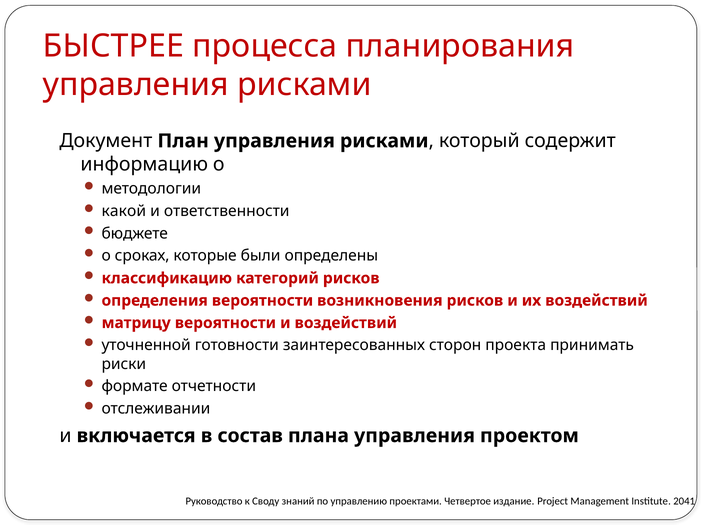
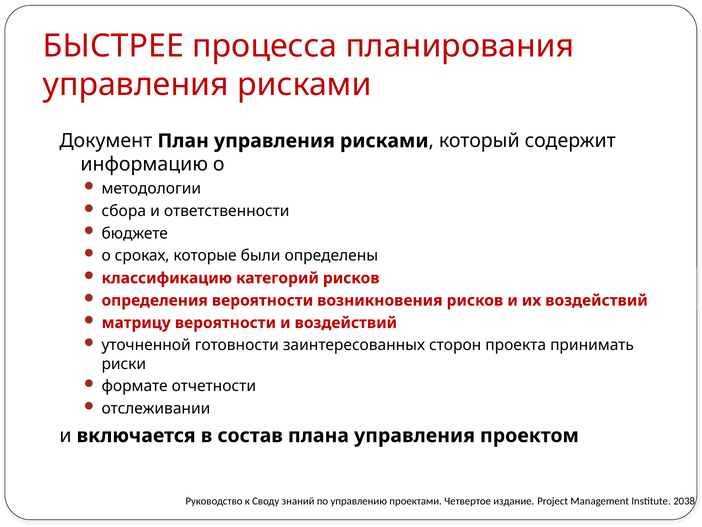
какой: какой -> сбора (124, 211)
2041: 2041 -> 2038 (684, 501)
